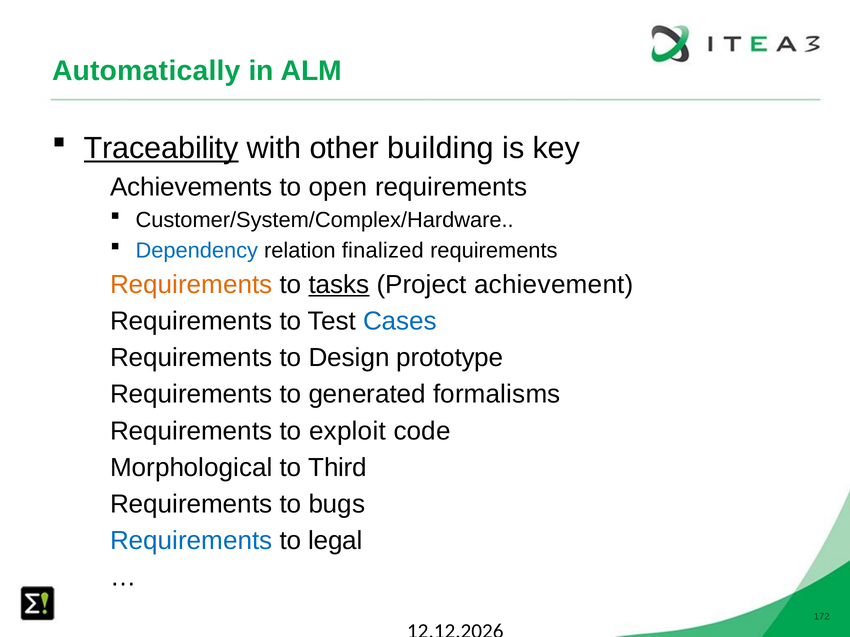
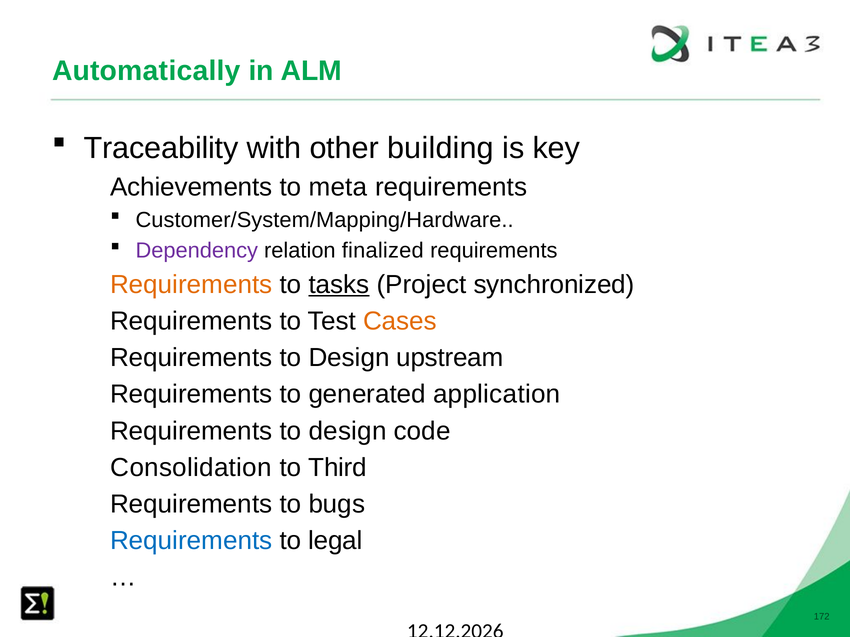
Traceability underline: present -> none (161, 148)
open: open -> meta (338, 187)
Customer/System/Complex/Hardware: Customer/System/Complex/Hardware -> Customer/System/Mapping/Hardware (325, 220)
Dependency colour: blue -> purple (197, 251)
achievement: achievement -> synchronized (554, 285)
Cases colour: blue -> orange (400, 322)
prototype: prototype -> upstream (450, 358)
formalisms: formalisms -> application (497, 395)
exploit: exploit -> design (348, 431)
Morphological: Morphological -> Consolidation (191, 468)
